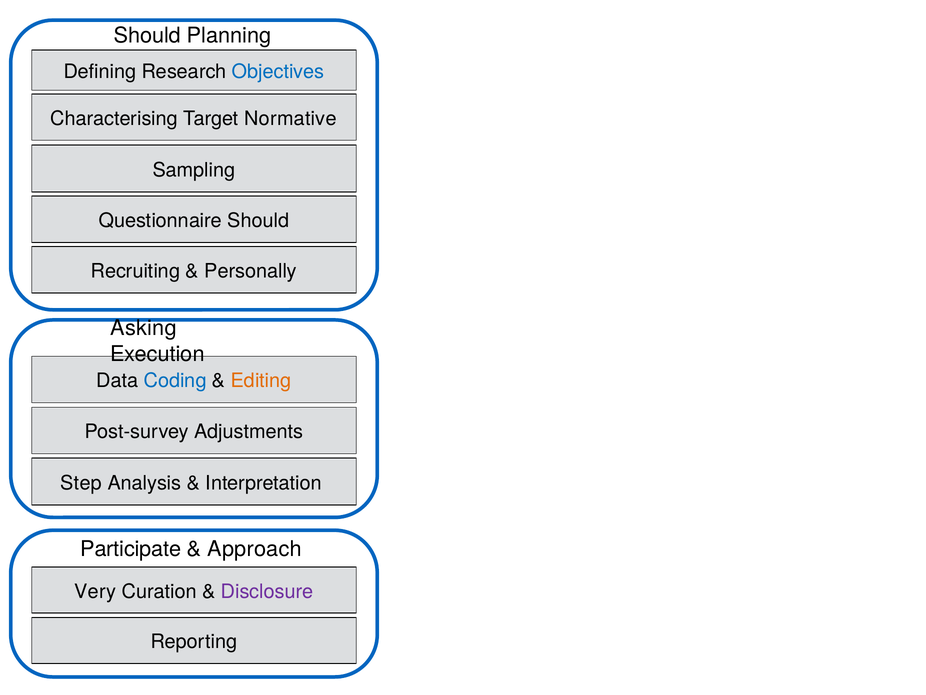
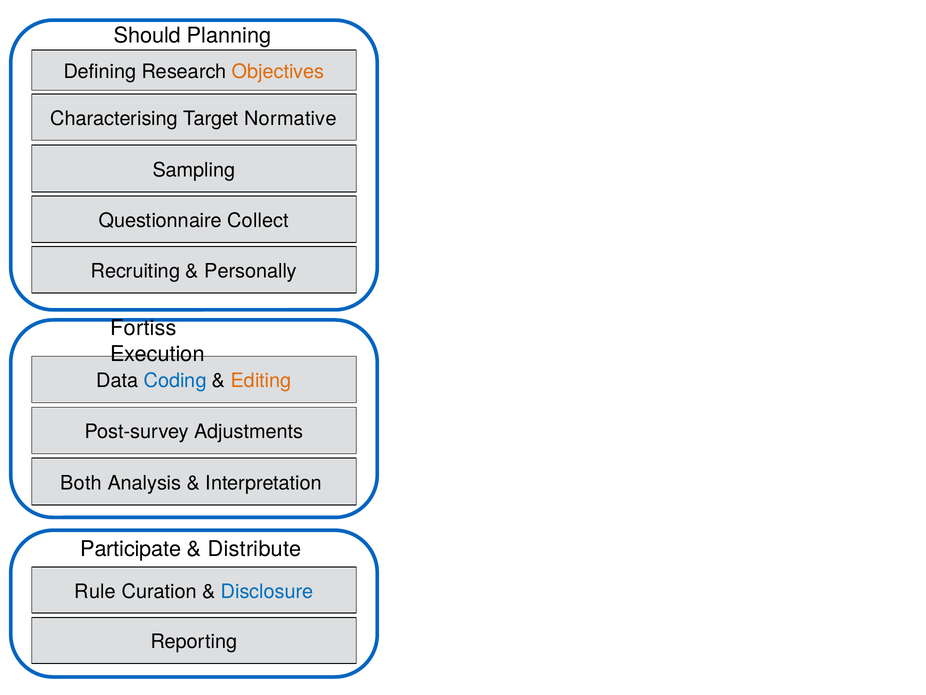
Objectives colour: blue -> orange (278, 71)
Questionnaire Should: Should -> Collect (258, 221)
Asking: Asking -> Fortiss (144, 328)
Step: Step -> Both (81, 483)
Approach: Approach -> Distribute (255, 549)
Very: Very -> Rule (95, 591)
Disclosure colour: purple -> blue (267, 591)
